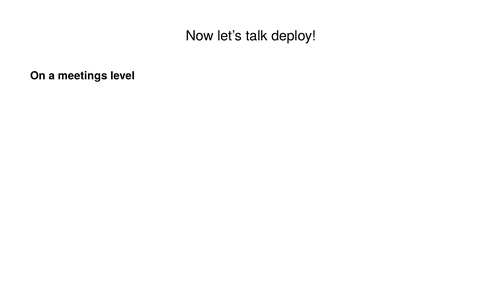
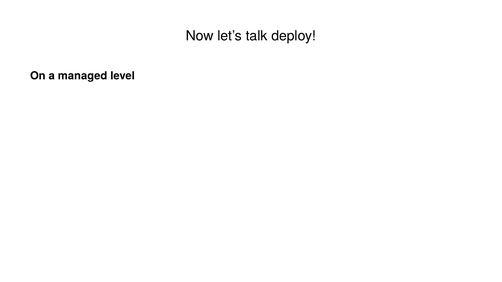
meetings: meetings -> managed (83, 76)
